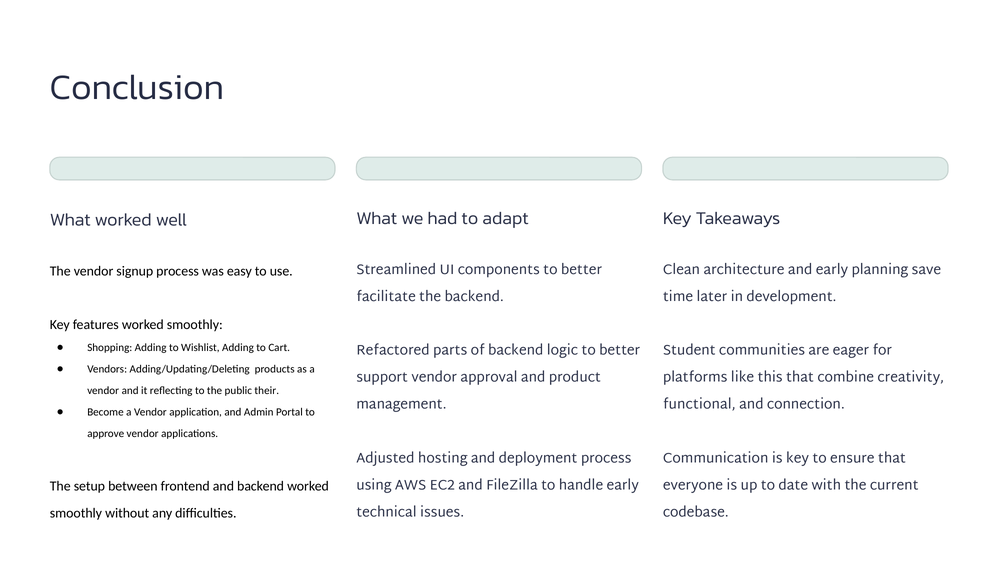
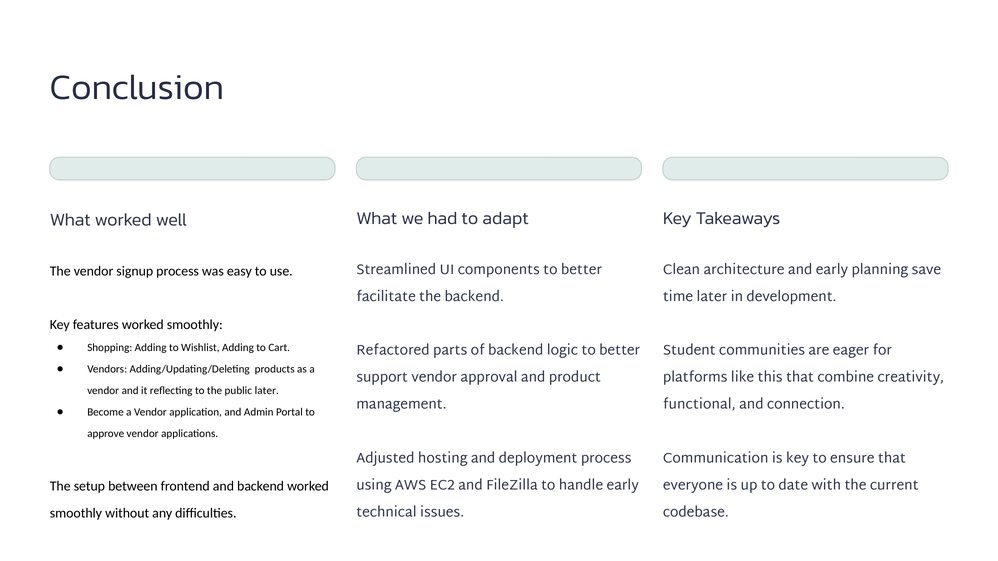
public their: their -> later (267, 391)
